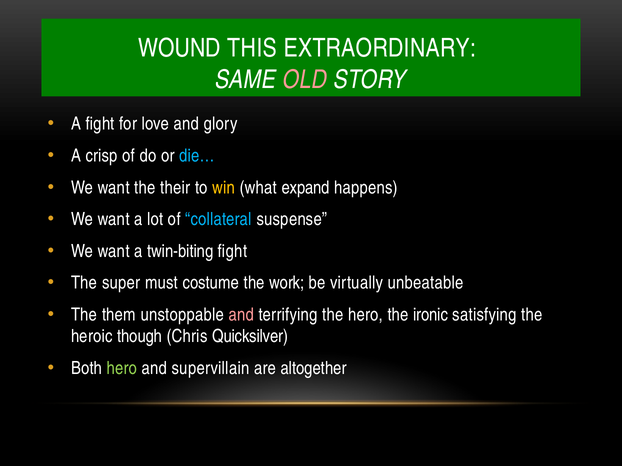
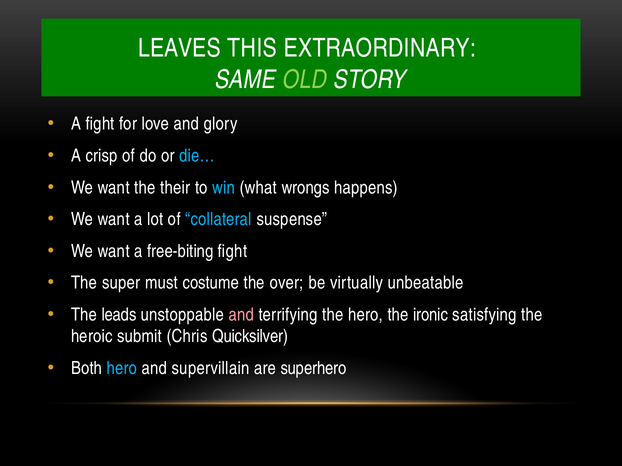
WOUND: WOUND -> LEAVES (180, 48)
OLD colour: pink -> light green (305, 80)
win colour: yellow -> light blue (224, 188)
expand: expand -> wrongs (306, 188)
twin-biting: twin-biting -> free-biting (180, 251)
work: work -> over (287, 283)
them: them -> leads (119, 315)
though: though -> submit (139, 337)
hero colour: light green -> light blue (122, 369)
altogether: altogether -> superhero (314, 369)
